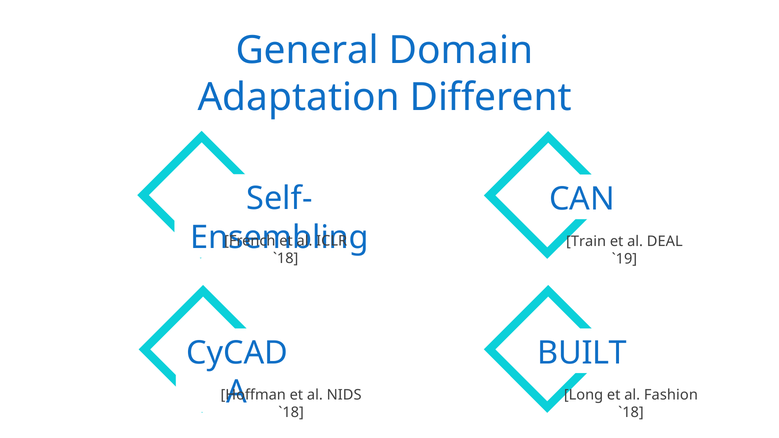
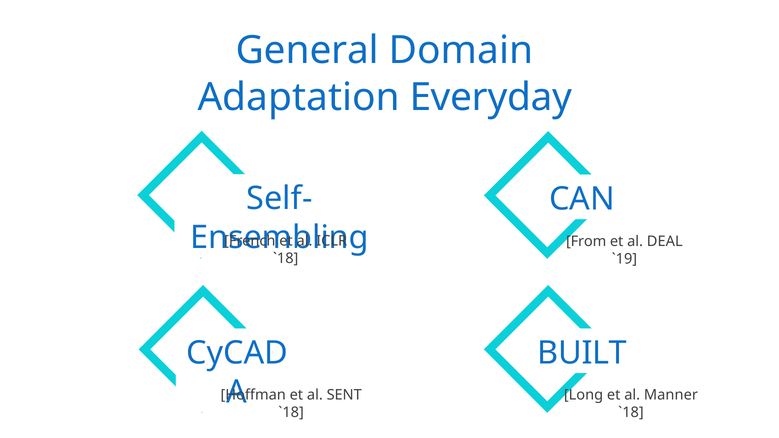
Different: Different -> Everyday (491, 97)
Train: Train -> From (586, 241)
NIDS: NIDS -> SENT (344, 395)
Fashion: Fashion -> Manner (671, 395)
